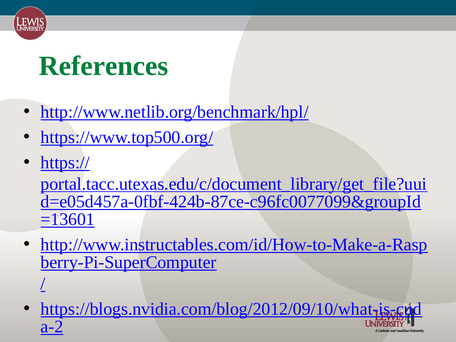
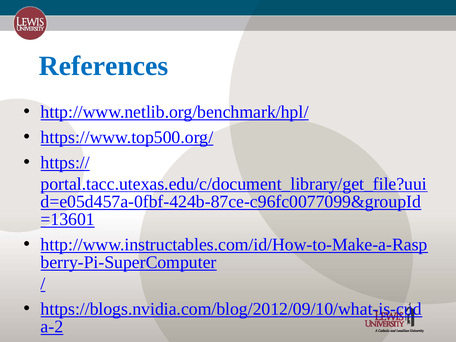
References colour: green -> blue (104, 66)
